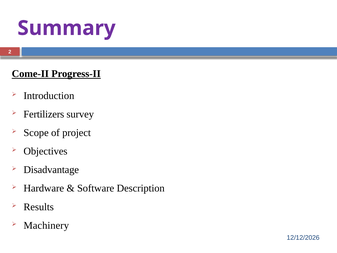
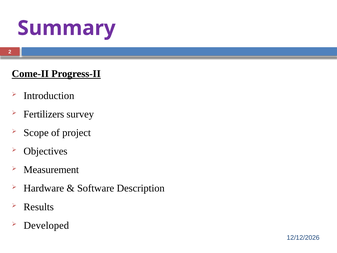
Disadvantage: Disadvantage -> Measurement (51, 170)
Machinery: Machinery -> Developed (46, 225)
